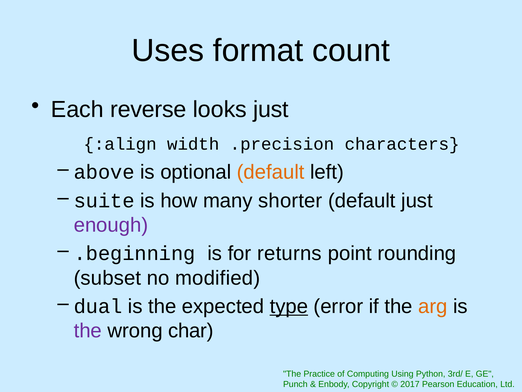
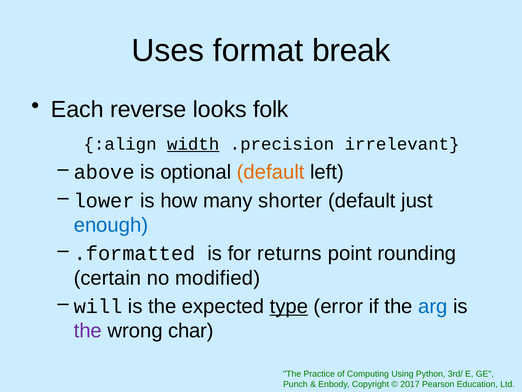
count: count -> break (351, 51)
looks just: just -> folk (271, 110)
width underline: none -> present (193, 144)
characters: characters -> irrelevant (402, 144)
suite: suite -> lower (104, 200)
enough colour: purple -> blue (111, 225)
.beginning: .beginning -> .formatted (135, 253)
subset: subset -> certain (108, 278)
dual: dual -> will (98, 306)
arg colour: orange -> blue (433, 306)
